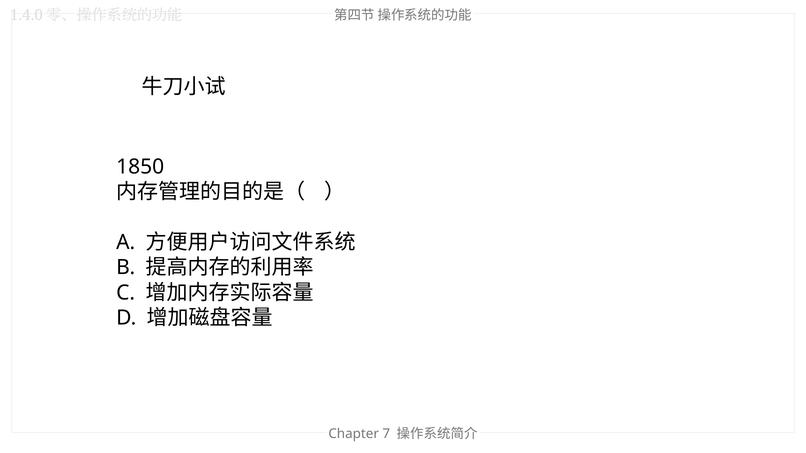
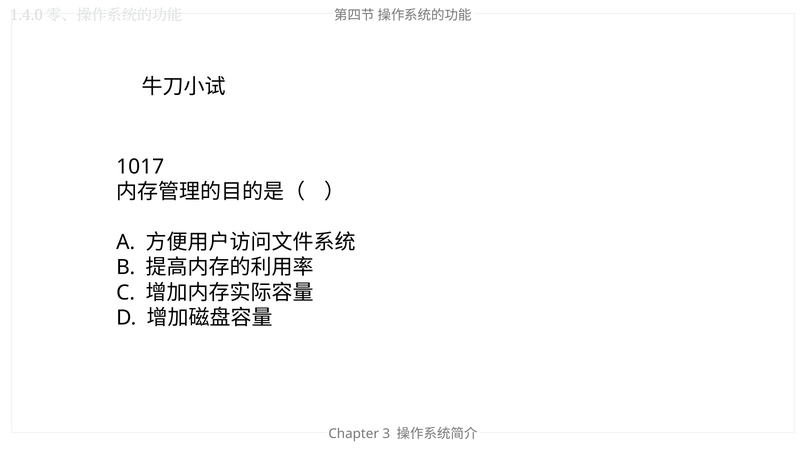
1850: 1850 -> 1017 (140, 167)
7: 7 -> 3 (386, 434)
